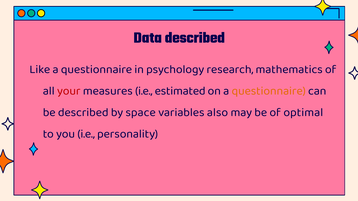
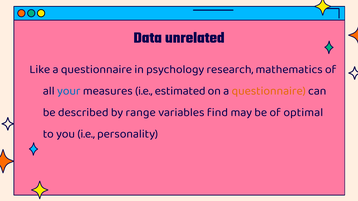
Data described: described -> unrelated (195, 37)
your colour: red -> blue (69, 91)
space: space -> range (141, 112)
also: also -> find (217, 112)
